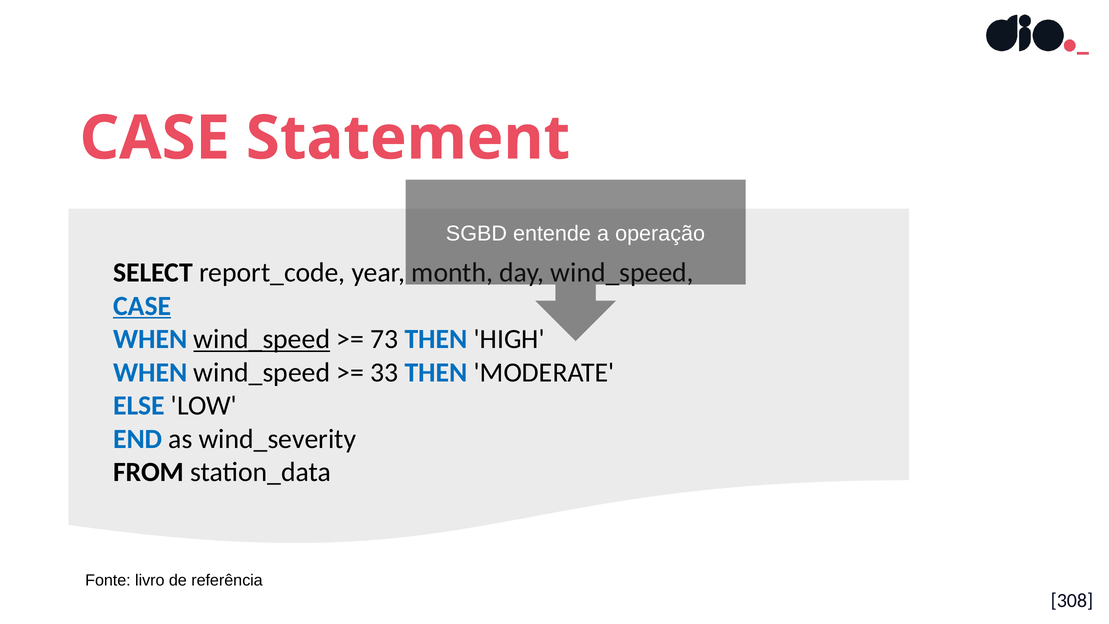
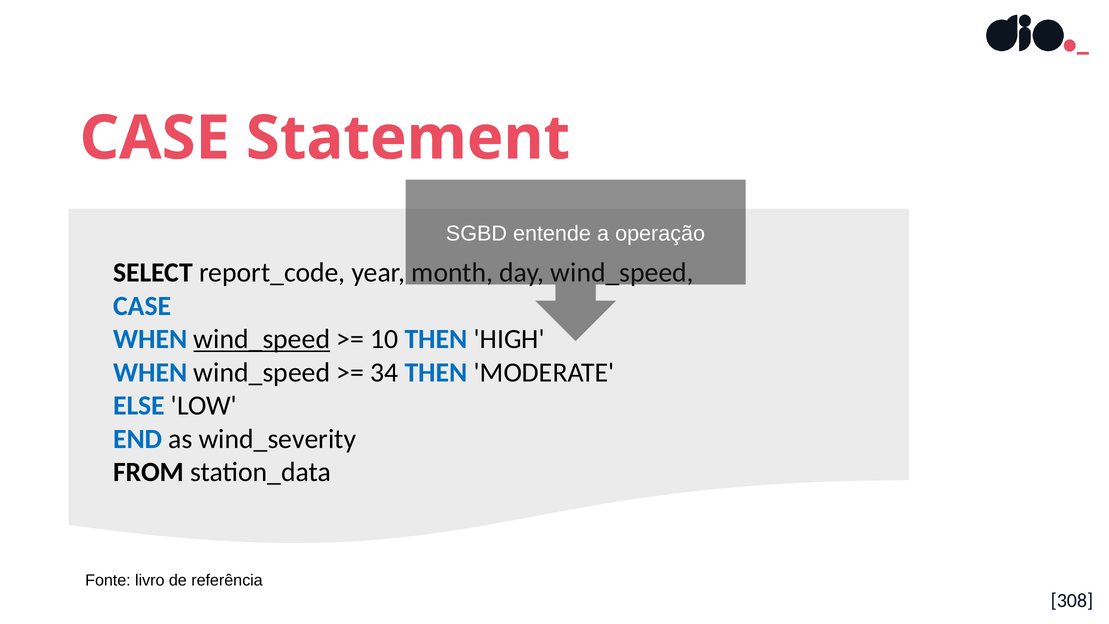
CASE underline: present -> none (142, 306)
73: 73 -> 10 (384, 339)
33: 33 -> 34 (384, 372)
